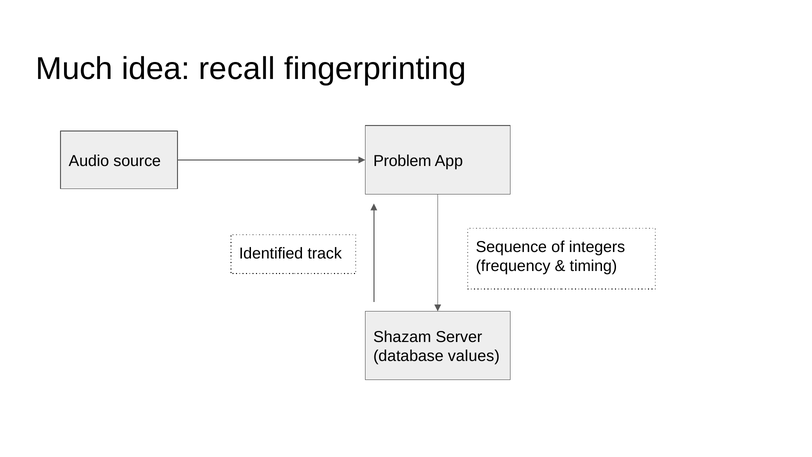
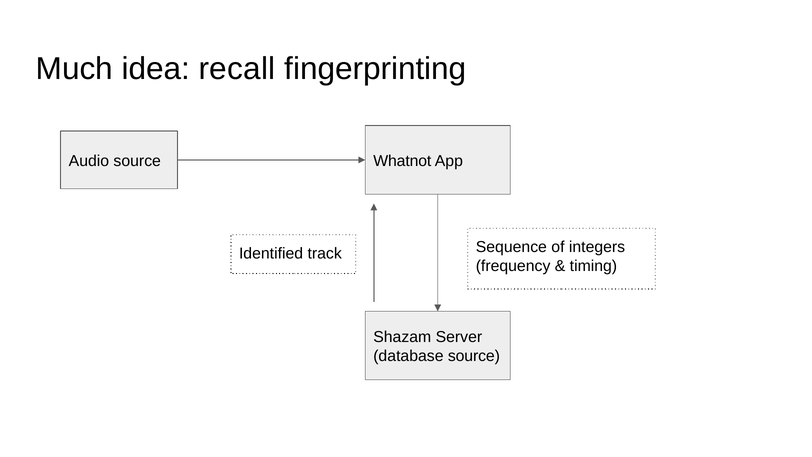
Problem: Problem -> Whatnot (402, 161)
database values: values -> source (474, 356)
